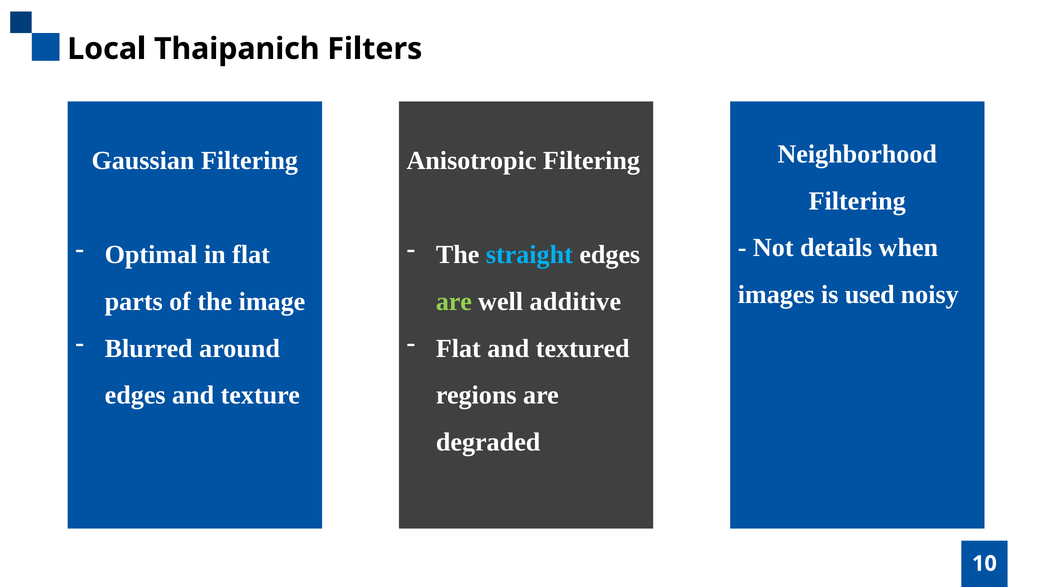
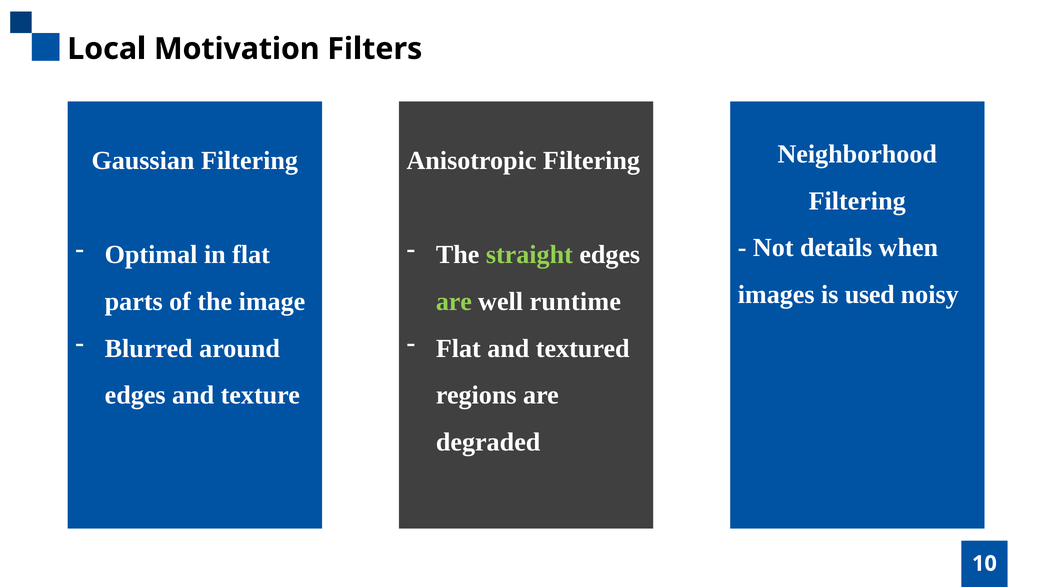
Thaipanich: Thaipanich -> Motivation (237, 49)
straight colour: light blue -> light green (529, 255)
additive: additive -> runtime (575, 302)
